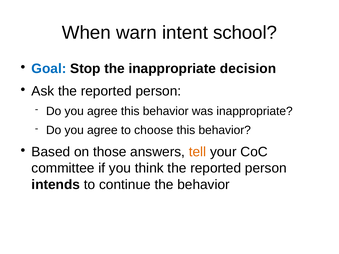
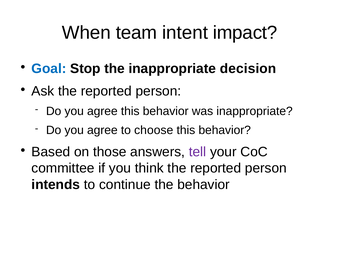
warn: warn -> team (137, 33)
school: school -> impact (245, 33)
tell colour: orange -> purple (198, 152)
